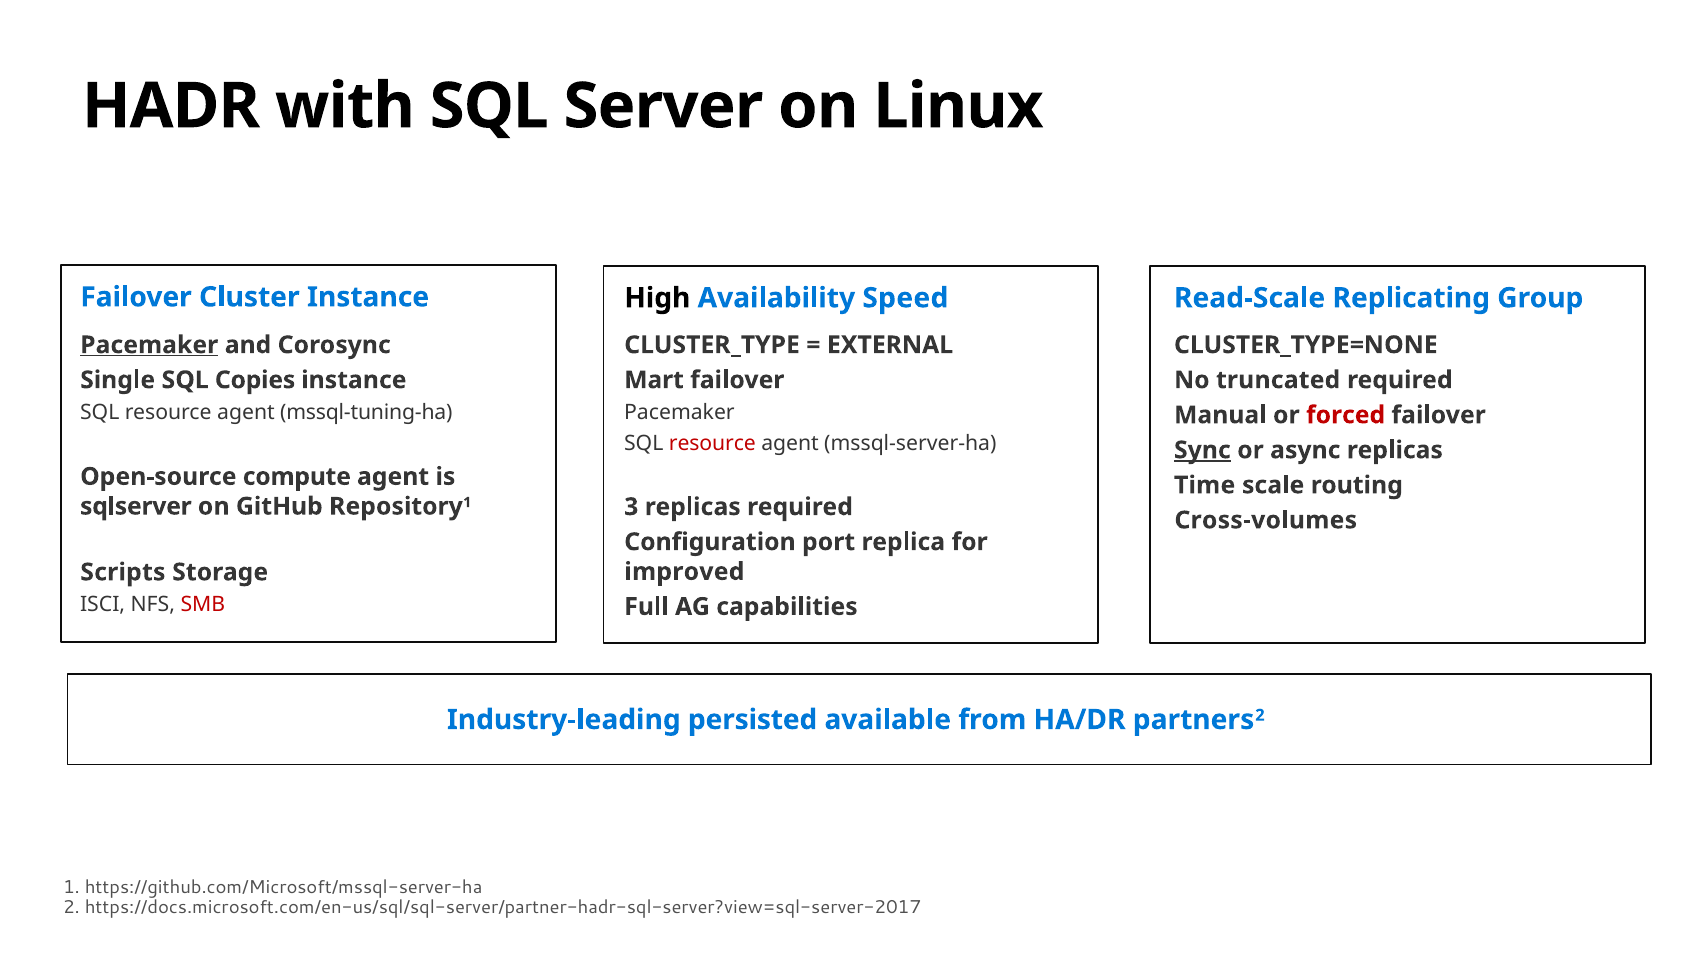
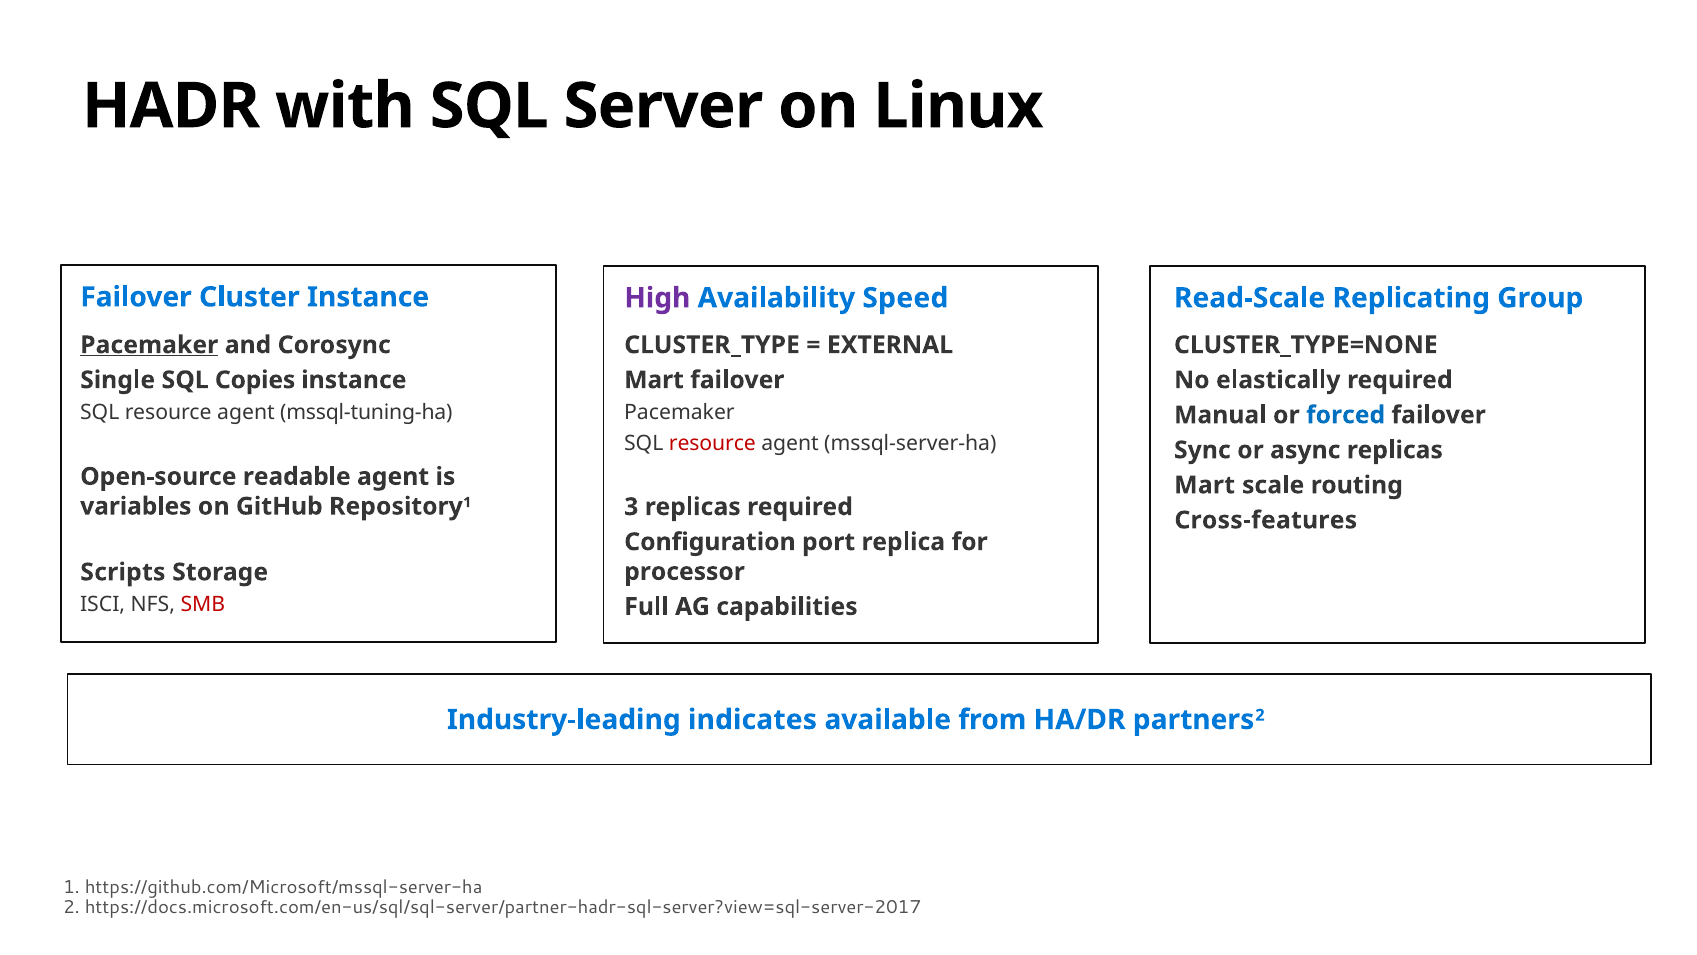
High colour: black -> purple (657, 298)
truncated: truncated -> elastically (1278, 380)
forced colour: red -> blue (1346, 415)
Sync underline: present -> none (1202, 450)
compute: compute -> readable (297, 476)
Time: Time -> Mart (1205, 485)
sqlserver: sqlserver -> variables (136, 506)
Cross-volumes: Cross-volumes -> Cross-features (1266, 520)
improved: improved -> processor (685, 571)
persisted: persisted -> indicates (752, 719)
